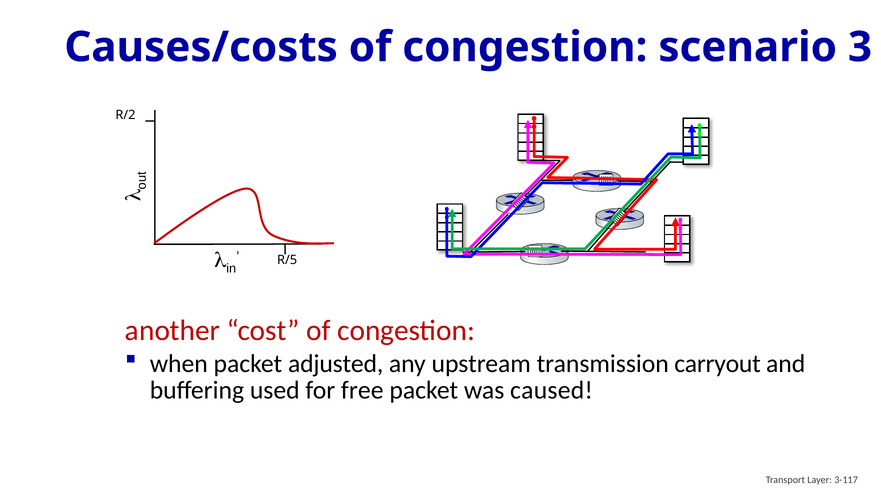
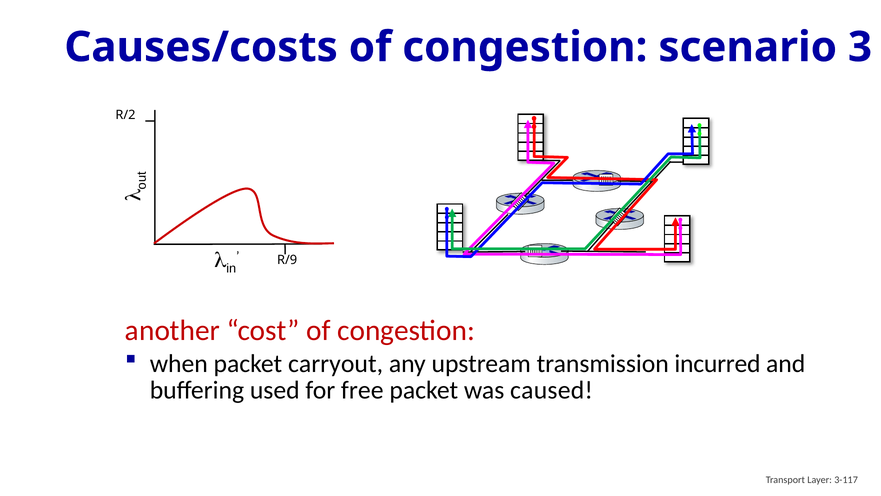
R/5: R/5 -> R/9 (287, 260)
adjusted: adjusted -> carryout (336, 364)
carryout: carryout -> incurred (718, 364)
